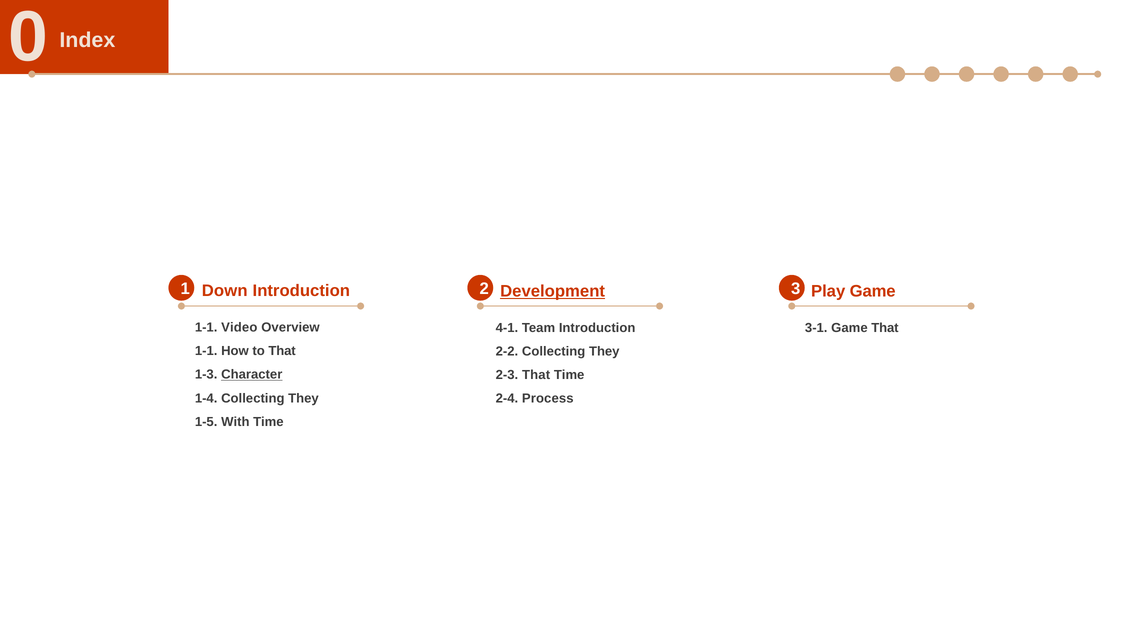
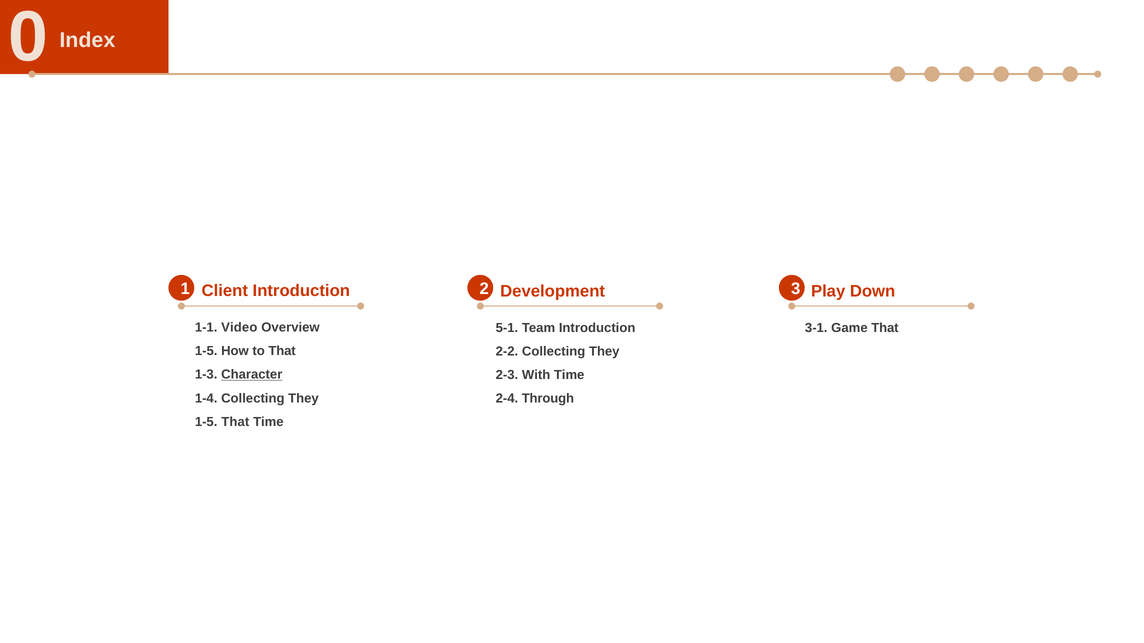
Development underline: present -> none (553, 291)
Play Game: Game -> Down (873, 291)
Down: Down -> Client (225, 291)
4-1: 4-1 -> 5-1 (507, 328)
1-1: 1-1 -> 1-5 (206, 351)
2-3 That: That -> With (536, 375)
Process: Process -> Through (548, 399)
1-5 With: With -> That (235, 422)
